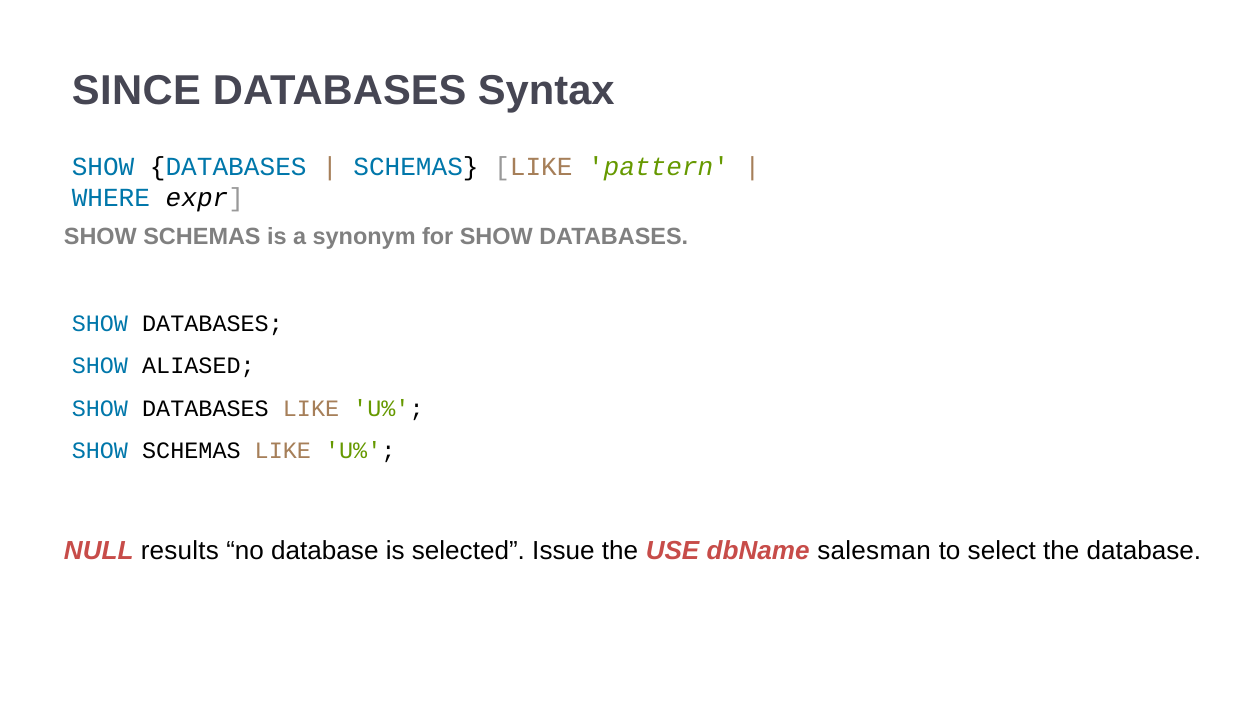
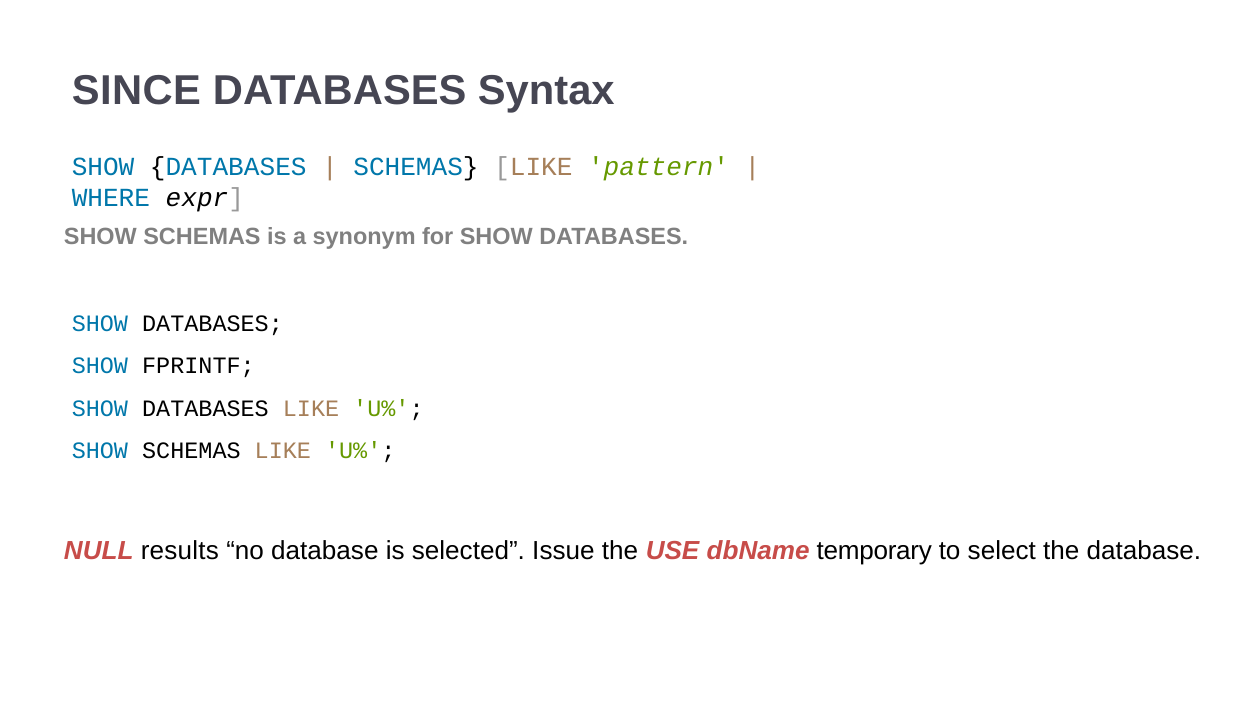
ALIASED: ALIASED -> FPRINTF (198, 366)
salesman: salesman -> temporary (874, 551)
